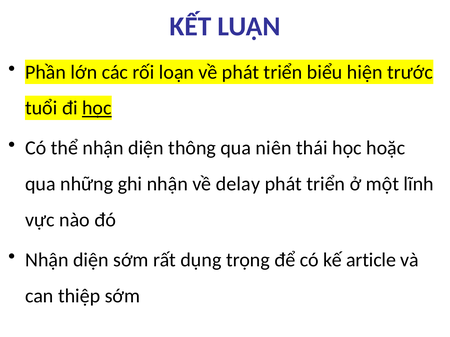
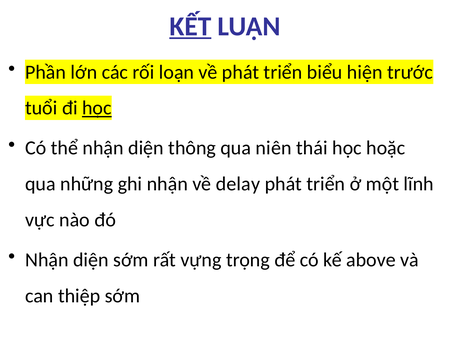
KẾT underline: none -> present (190, 26)
dụng: dụng -> vựng (201, 260)
article: article -> above (371, 260)
